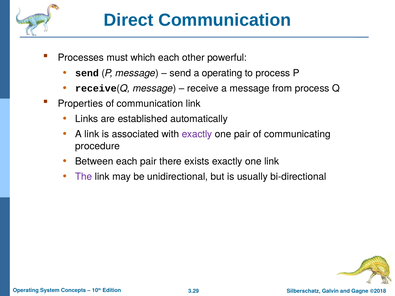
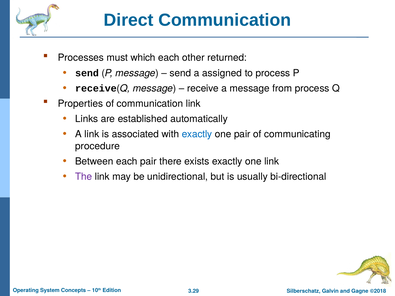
powerful: powerful -> returned (227, 58)
a operating: operating -> assigned (222, 73)
exactly colour: purple -> blue (197, 134)
